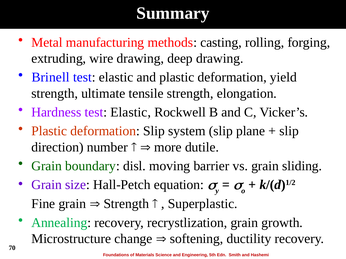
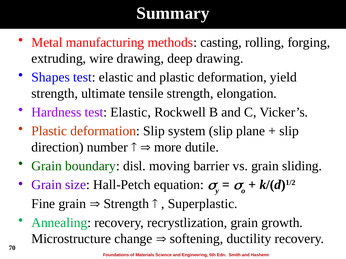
Brinell: Brinell -> Shapes (51, 77)
